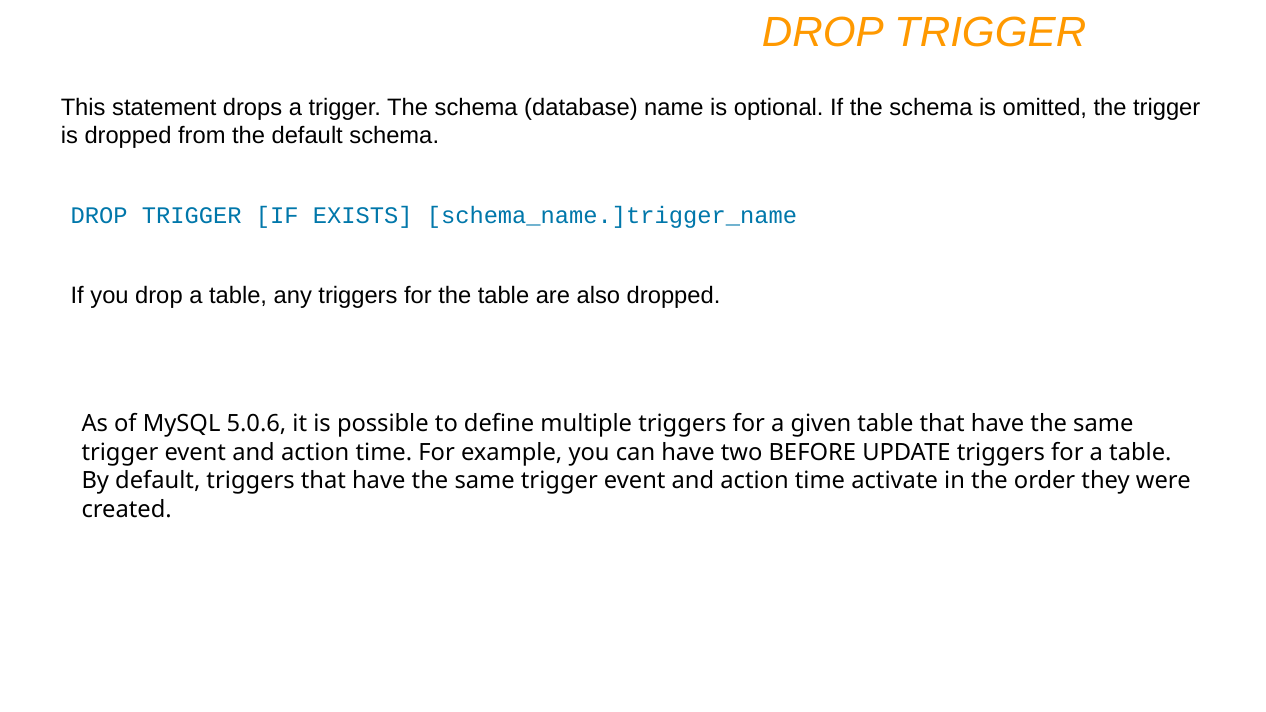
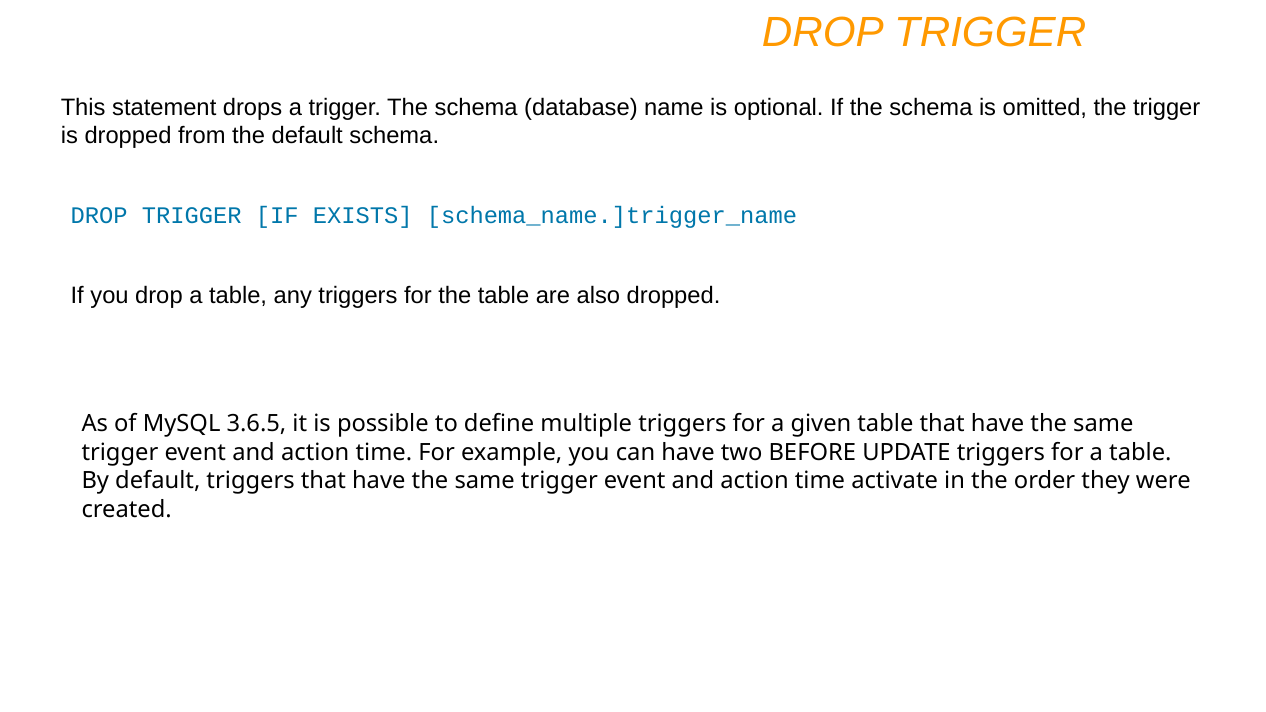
5.0.6: 5.0.6 -> 3.6.5 (256, 424)
